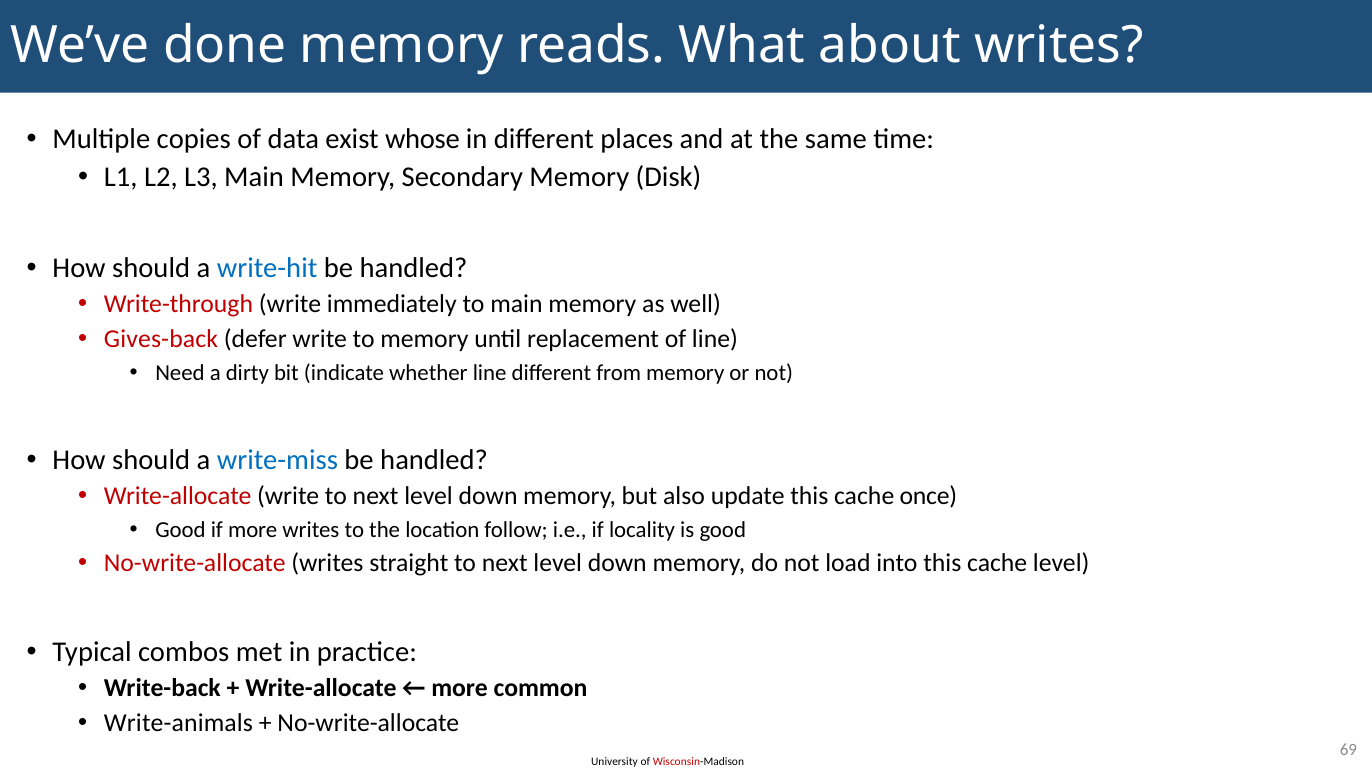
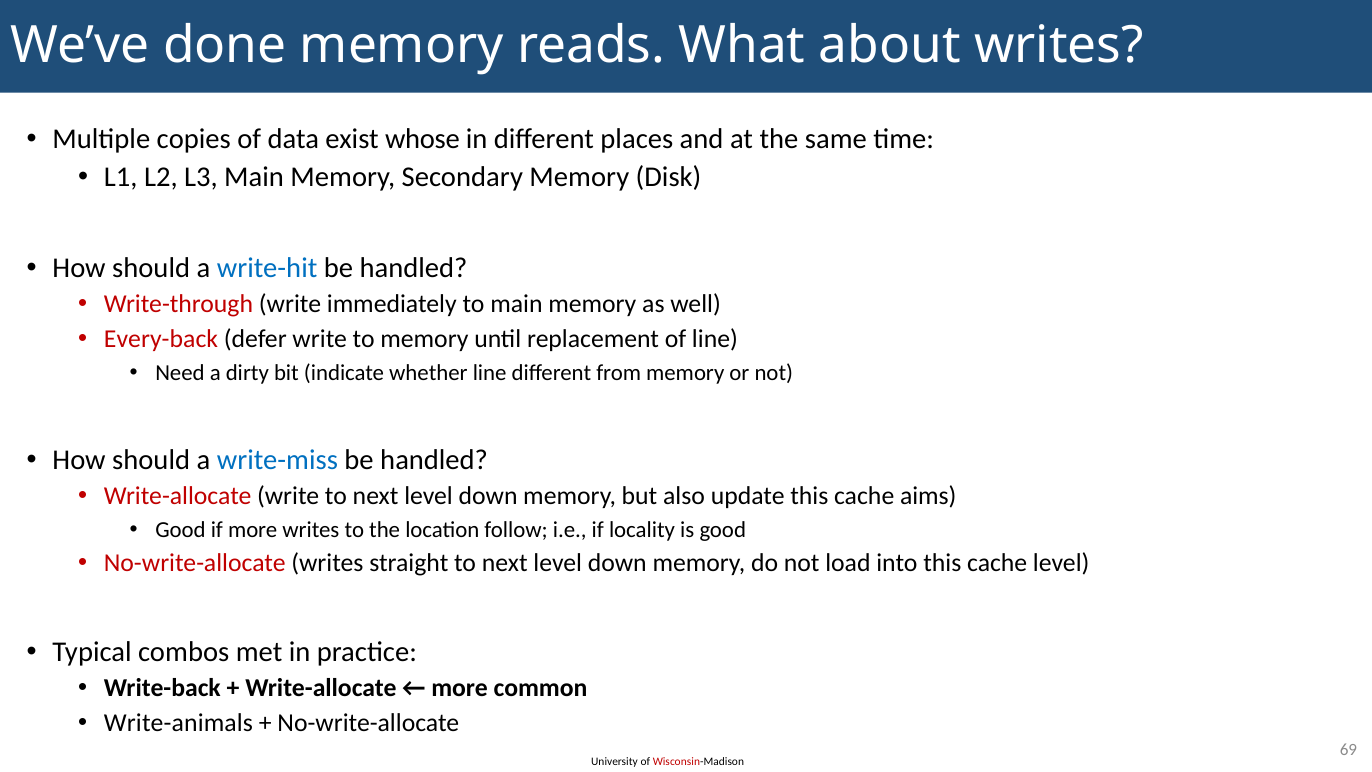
Gives-back: Gives-back -> Every-back (161, 339)
once: once -> aims (928, 496)
